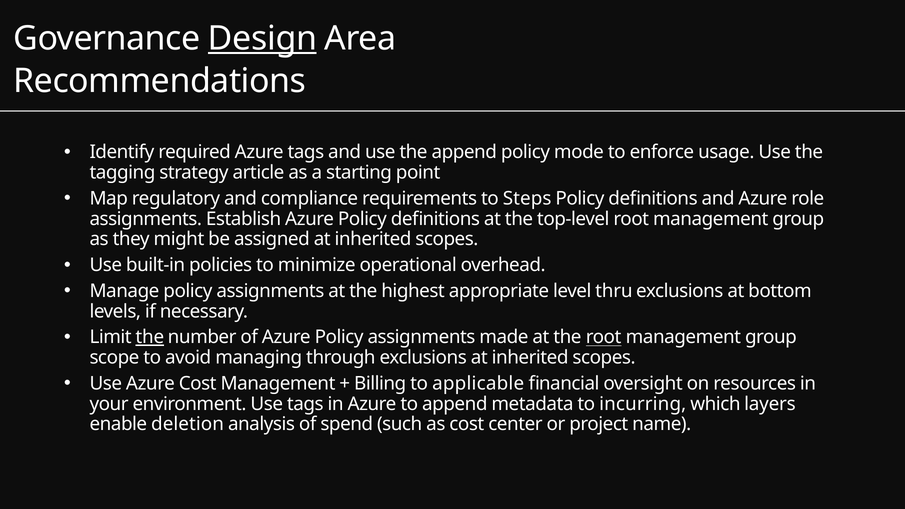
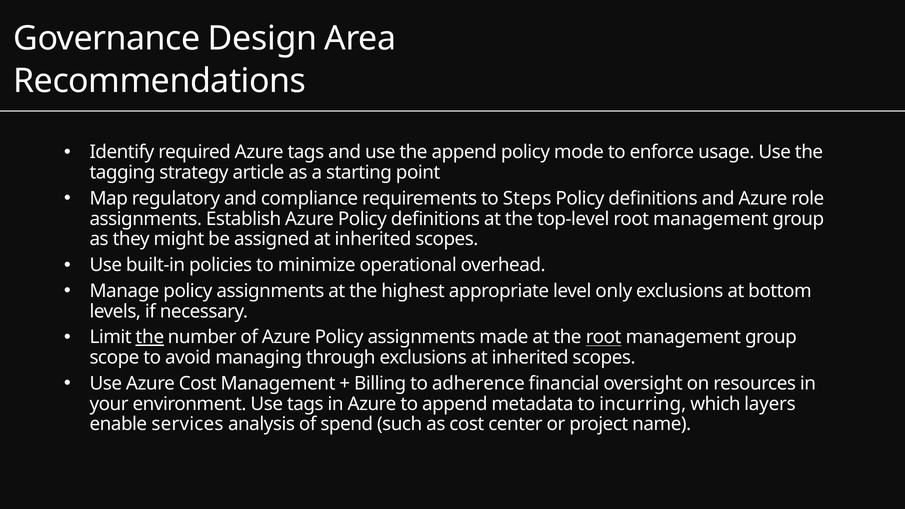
Design underline: present -> none (263, 39)
thru: thru -> only (614, 291)
applicable: applicable -> adherence (478, 383)
deletion: deletion -> services (187, 424)
